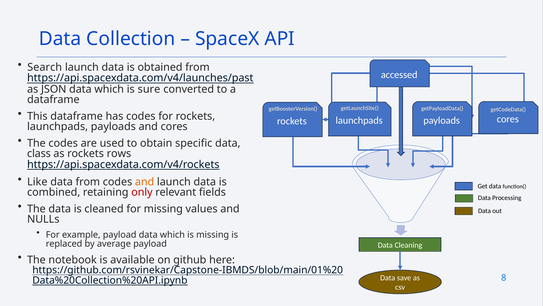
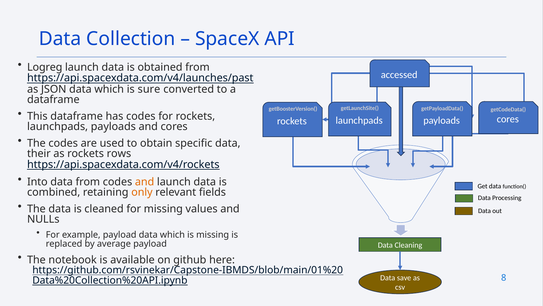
Search: Search -> Logreg (45, 67)
class: class -> their (39, 153)
Like: Like -> Into (37, 182)
only colour: red -> orange (142, 192)
